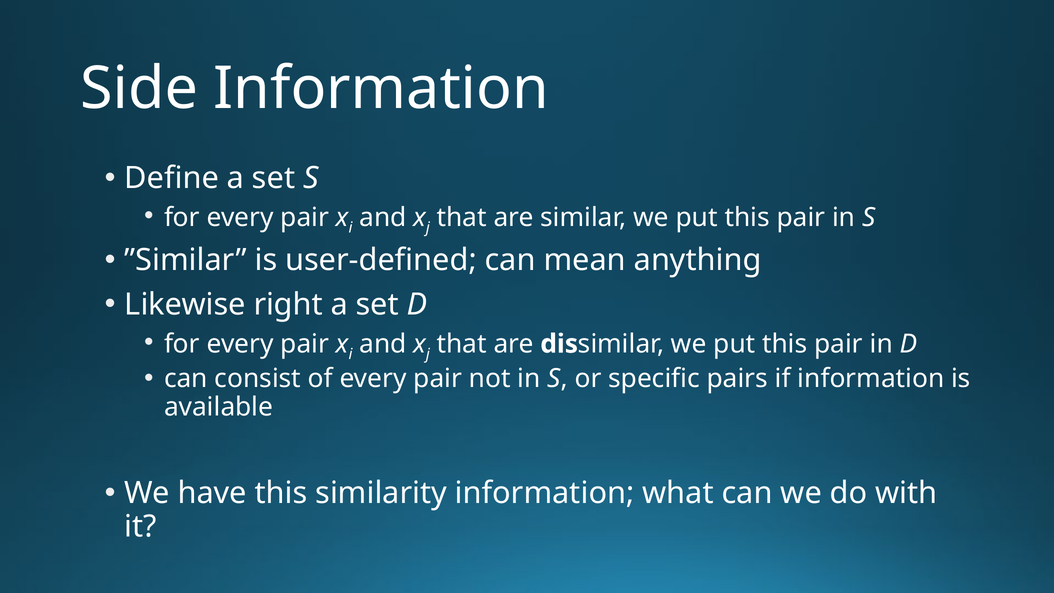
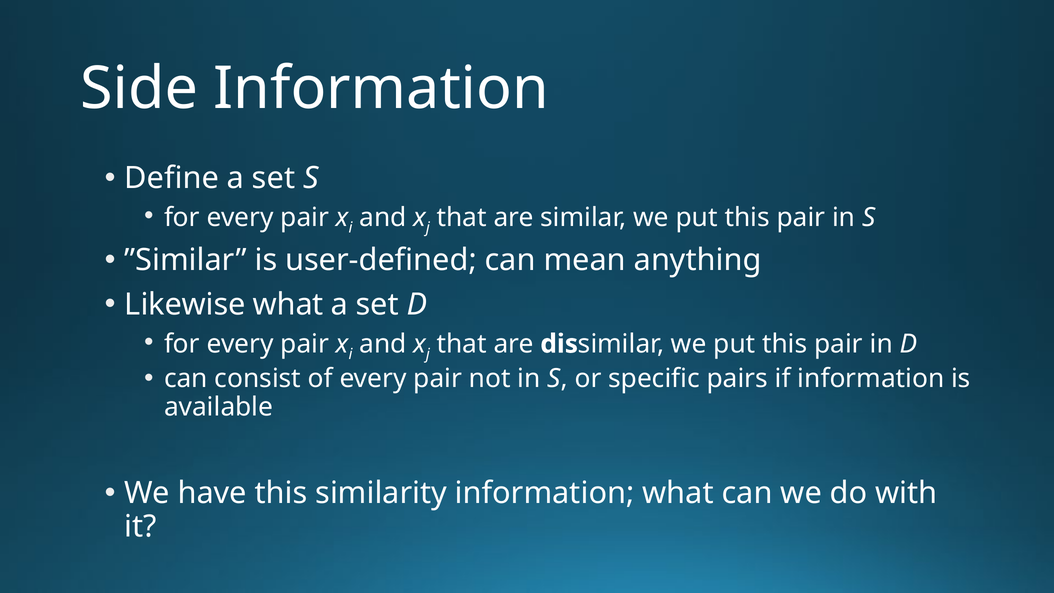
Likewise right: right -> what (288, 304)
